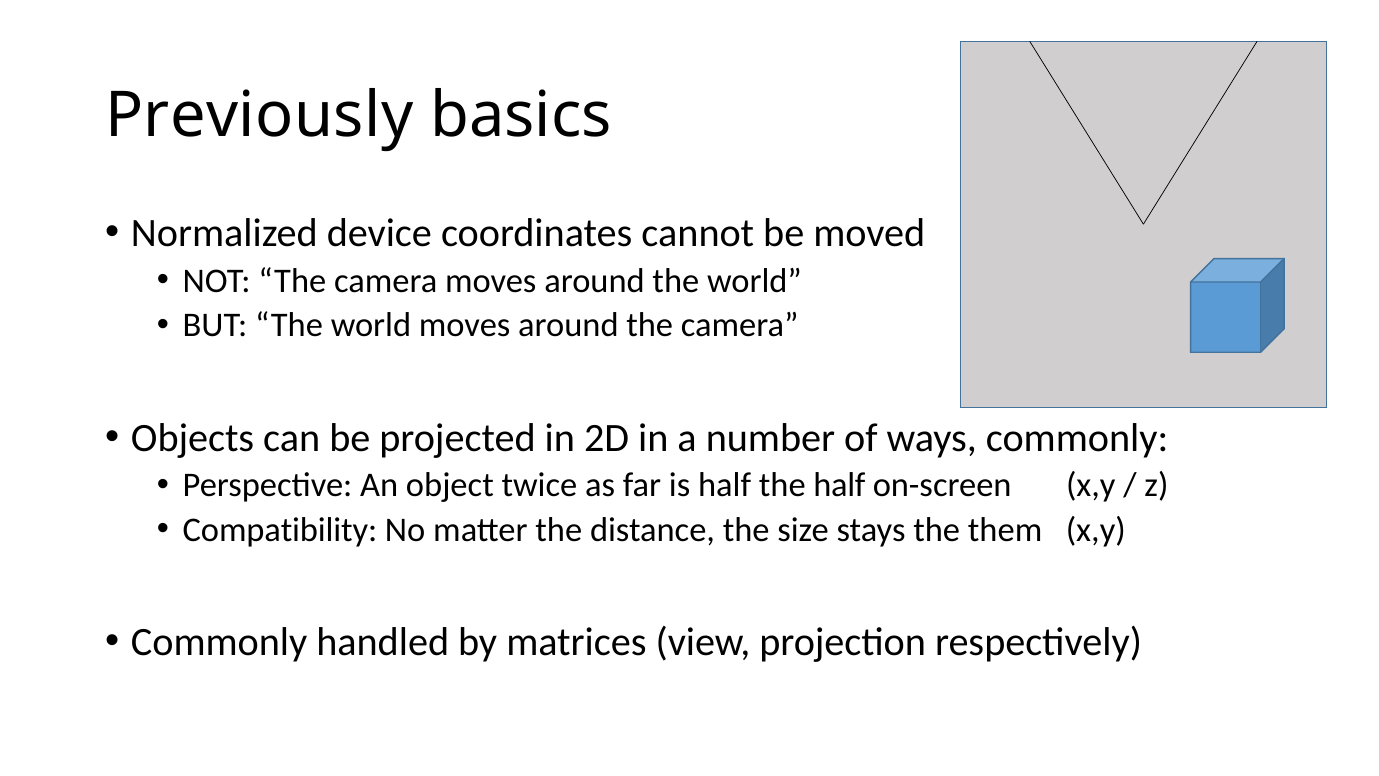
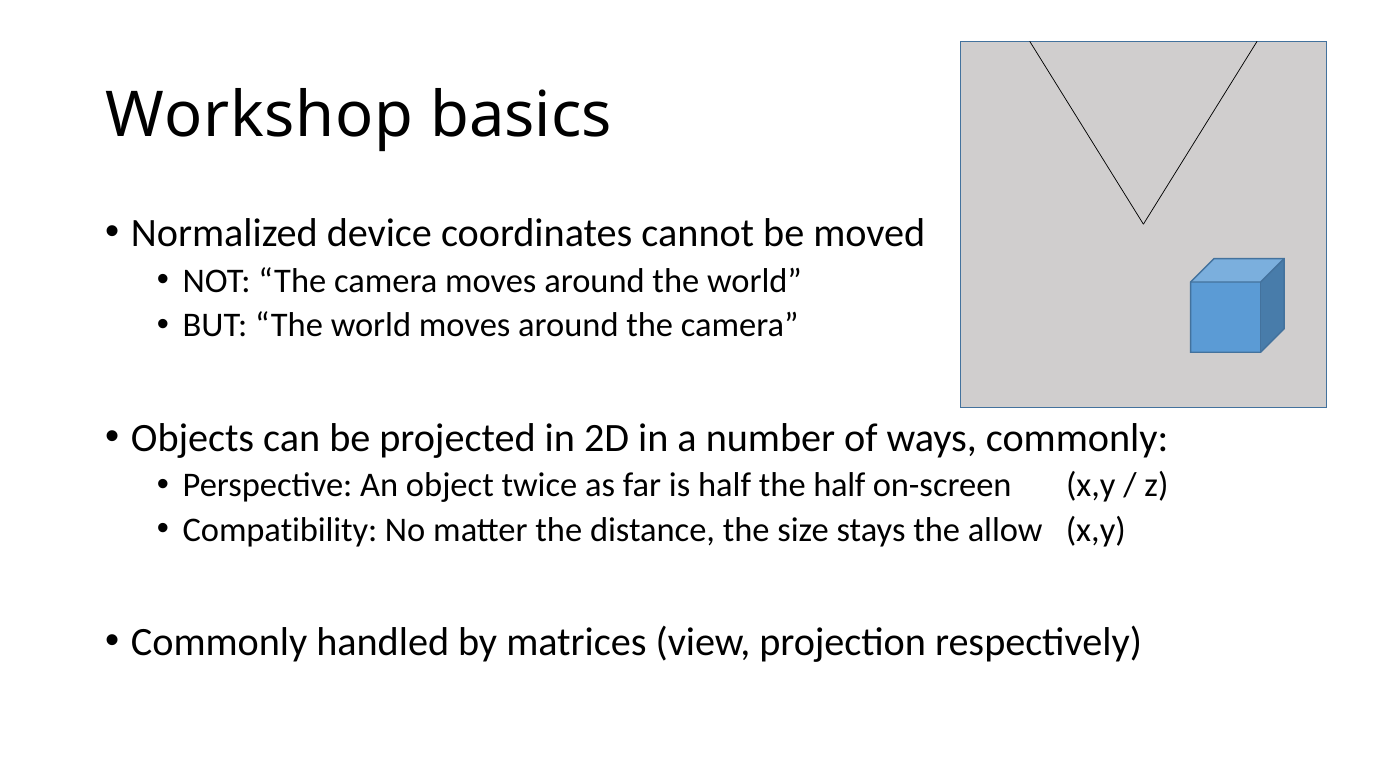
Previously: Previously -> Workshop (259, 116)
them: them -> allow (1005, 529)
